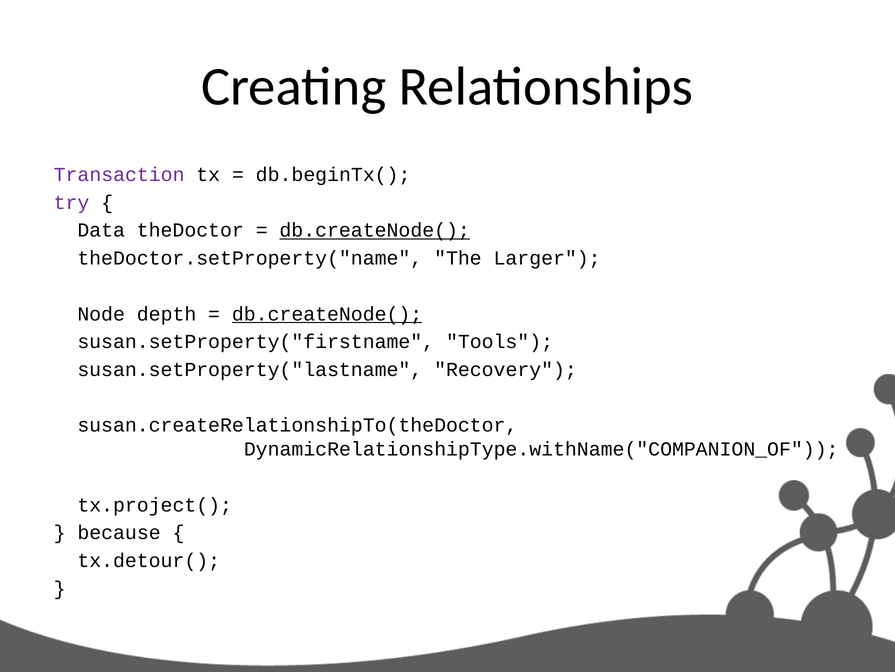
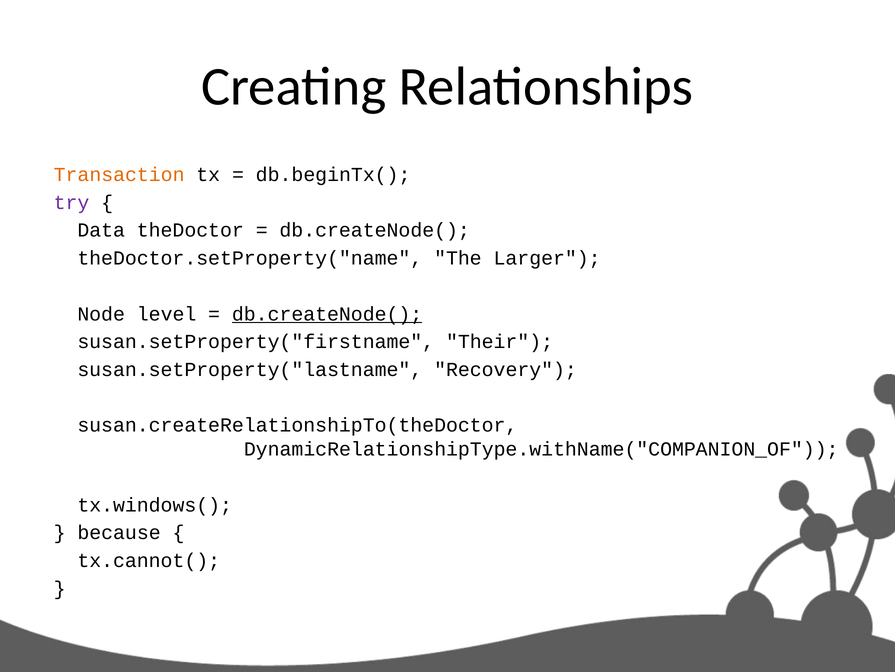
Transaction colour: purple -> orange (119, 174)
db.createNode( underline: present -> none (375, 230)
depth: depth -> level (167, 314)
Tools: Tools -> Their (500, 341)
tx.project(: tx.project( -> tx.windows( (155, 504)
tx.detour(: tx.detour( -> tx.cannot( (149, 560)
